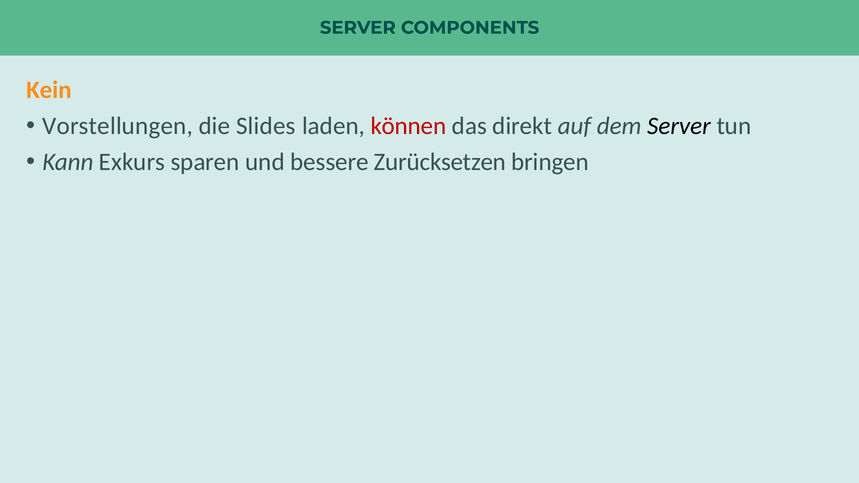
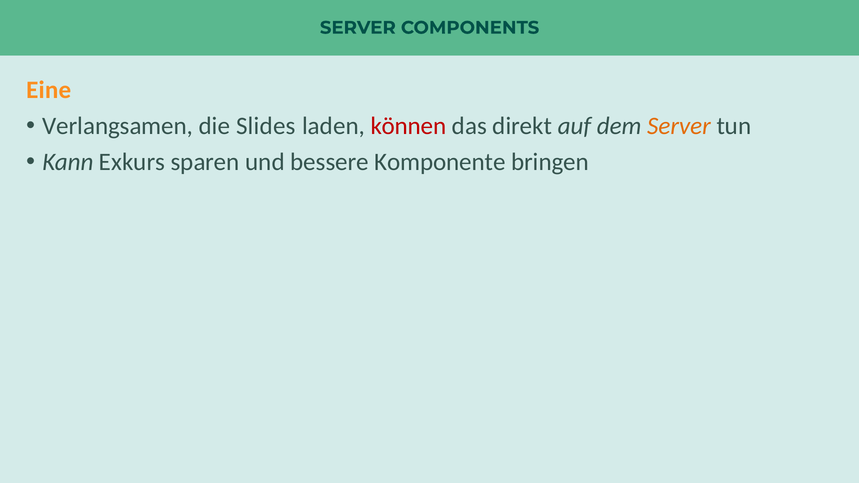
Kein: Kein -> Eine (49, 90)
Vorstellungen: Vorstellungen -> Verlangsamen (118, 126)
Server colour: black -> orange (679, 126)
Zurücksetzen: Zurücksetzen -> Komponente (440, 162)
